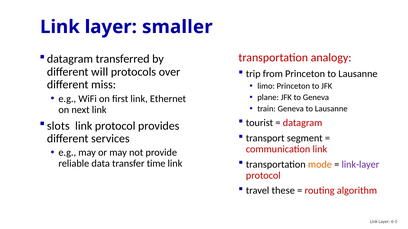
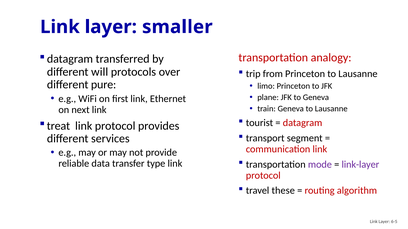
miss: miss -> pure (104, 85)
slots: slots -> treat (58, 126)
mode colour: orange -> purple (320, 165)
time: time -> type (156, 164)
